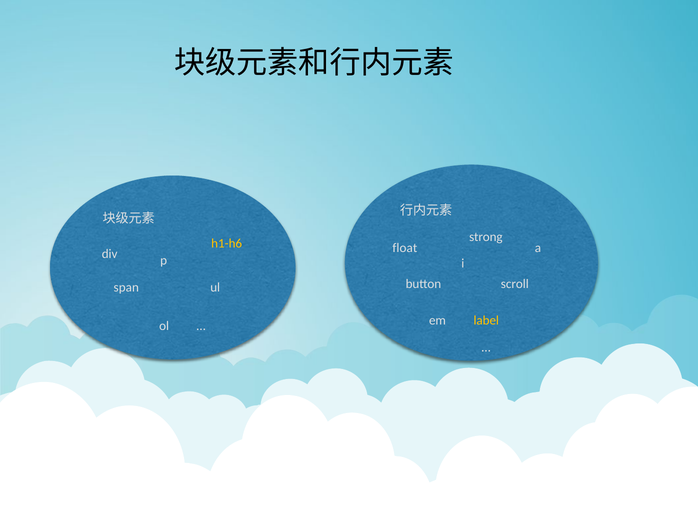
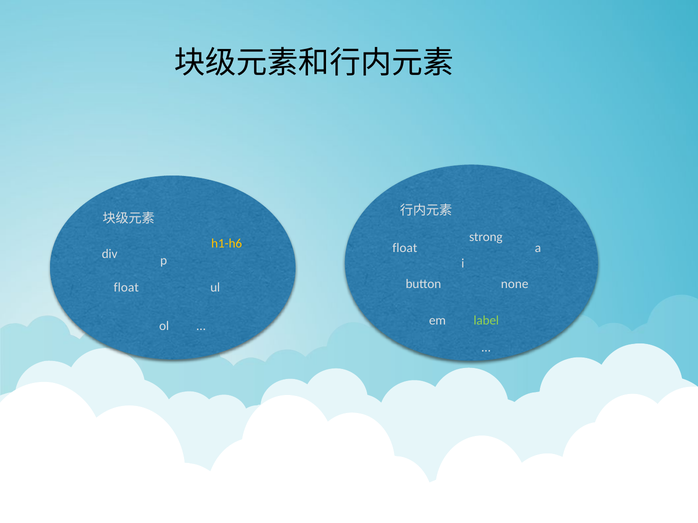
scroll: scroll -> none (515, 284)
span: span -> float (126, 288)
label colour: yellow -> light green (486, 321)
